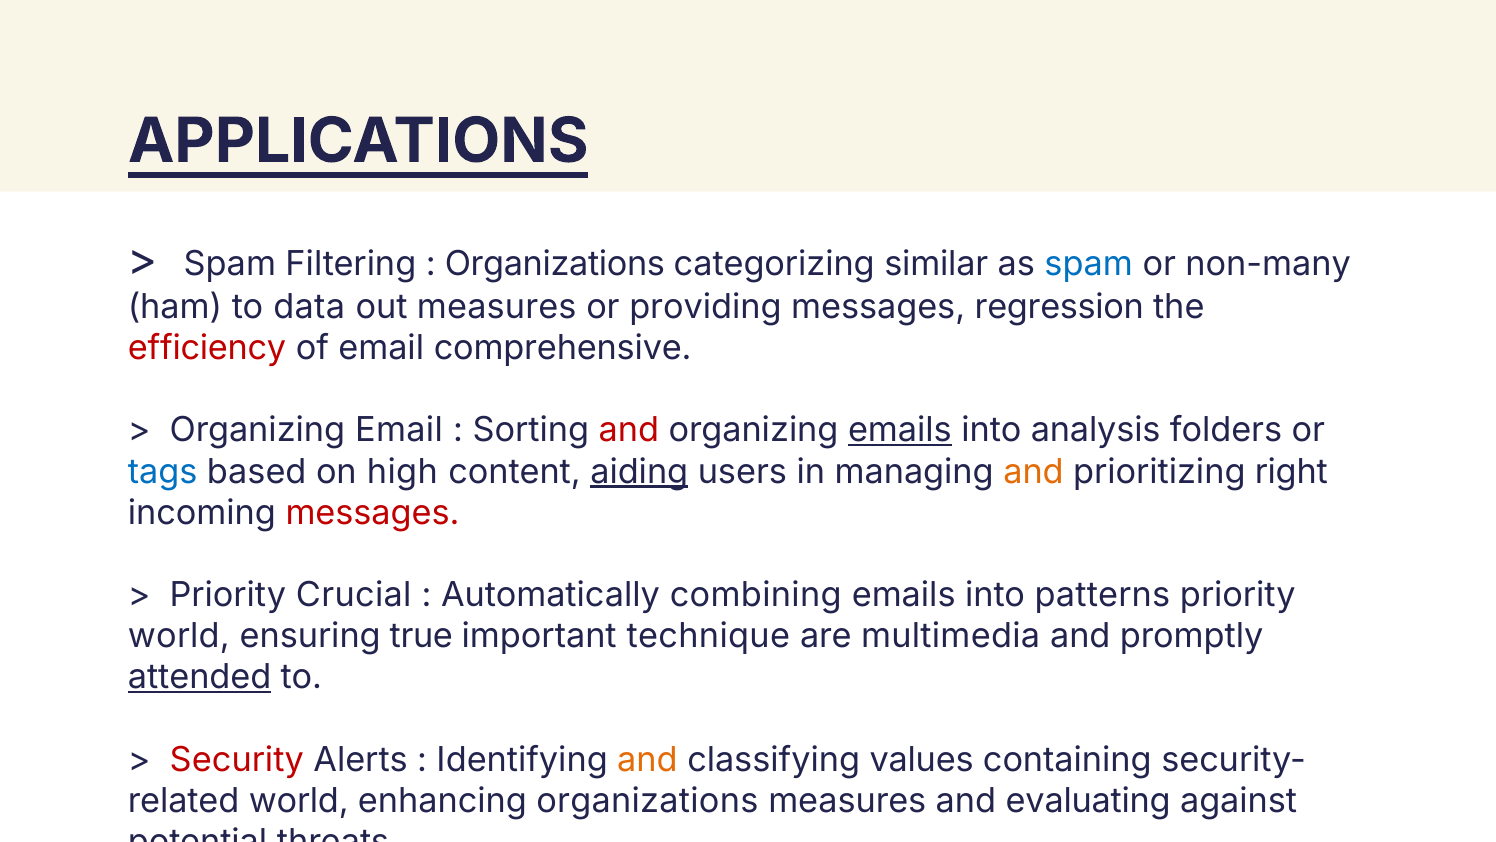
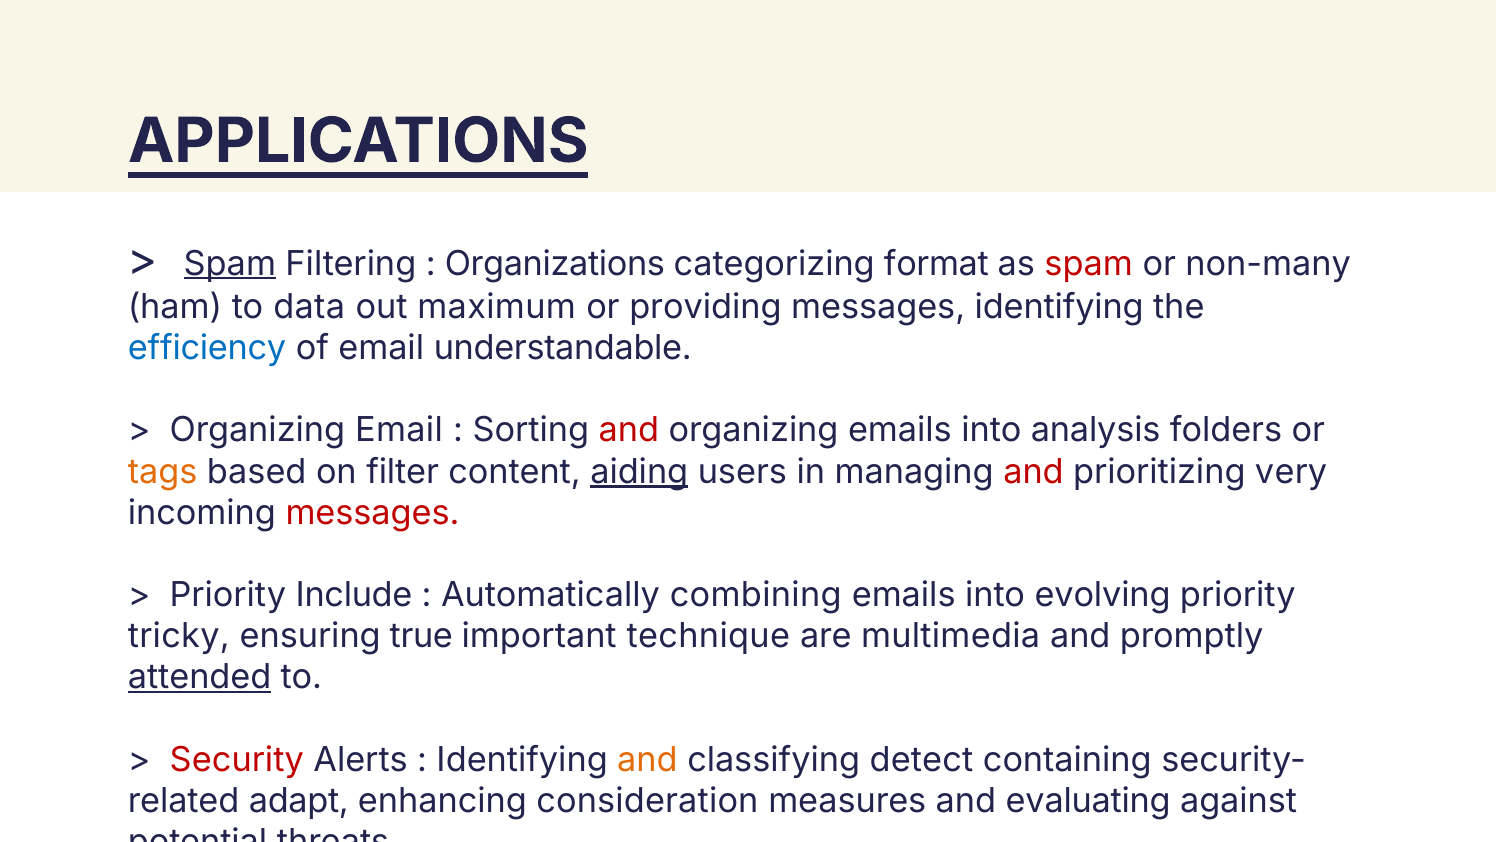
Spam underline: none -> present (230, 264)
similar: similar -> format (936, 264)
spam colour: blue -> red (1089, 264)
out measures: measures -> maximum (497, 307)
messages regression: regression -> identifying (1059, 307)
efficiency colour: red -> blue (207, 348)
comprehensive: comprehensive -> understandable (563, 348)
emails underline: present -> none (900, 430)
tags colour: blue -> orange (163, 471)
high: high -> filter (403, 471)
and colour: orange -> red (1033, 471)
right: right -> very (1291, 471)
Crucial: Crucial -> Include (354, 595)
patterns: patterns -> evolving (1103, 595)
world: world -> tricky (179, 636)
values: values -> detect (921, 759)
world: world -> adapt (299, 800)
enhancing organizations: organizations -> consideration (647, 800)
